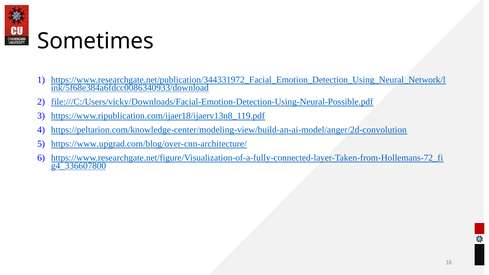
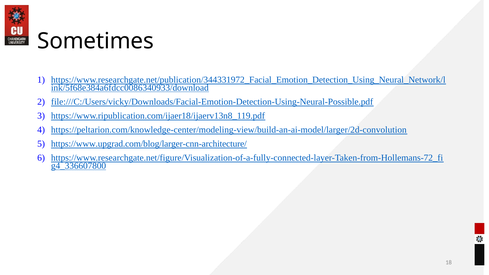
https://peltarion.com/knowledge-center/modeling-view/build-an-ai-model/anger/2d-convolution: https://peltarion.com/knowledge-center/modeling-view/build-an-ai-model/anger/2d-convolution -> https://peltarion.com/knowledge-center/modeling-view/build-an-ai-model/larger/2d-convolution (229, 130)
https://www.upgrad.com/blog/over-cnn-architecture/: https://www.upgrad.com/blog/over-cnn-architecture/ -> https://www.upgrad.com/blog/larger-cnn-architecture/ (149, 144)
